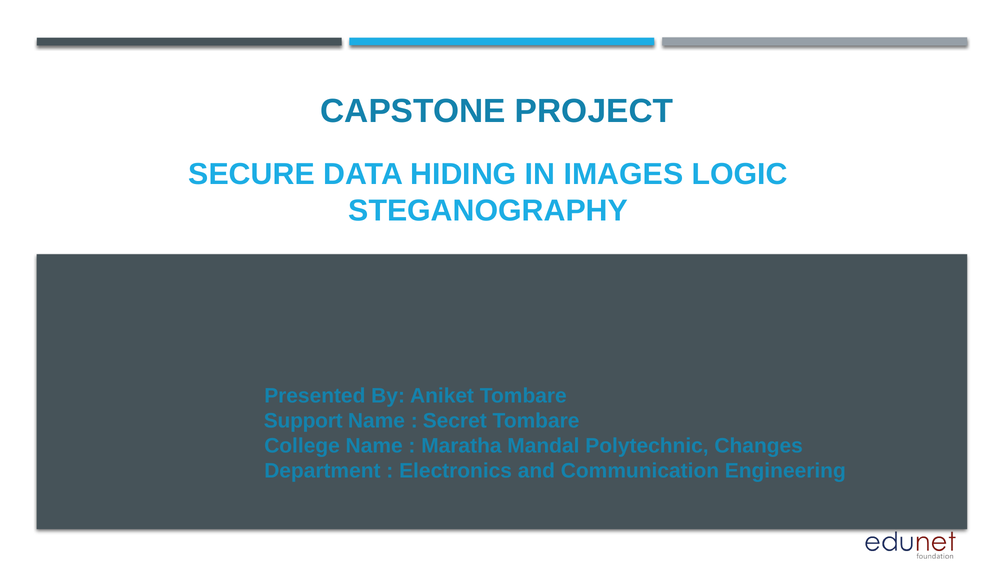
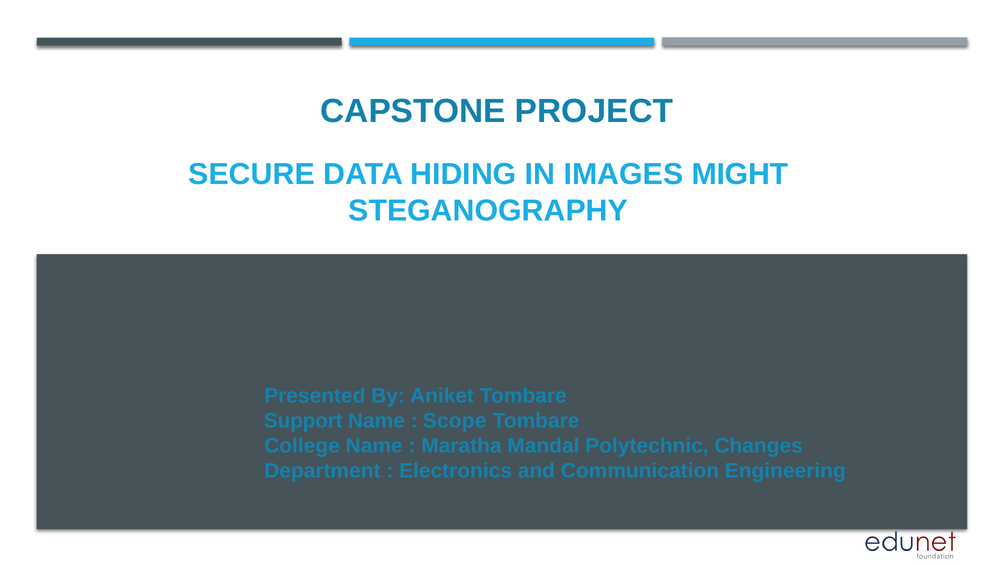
LOGIC: LOGIC -> MIGHT (740, 174)
Secret: Secret -> Scope (455, 421)
